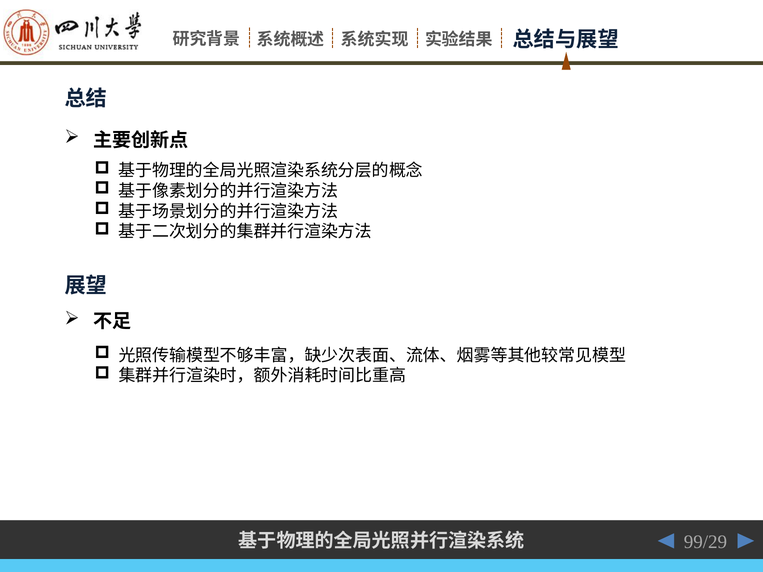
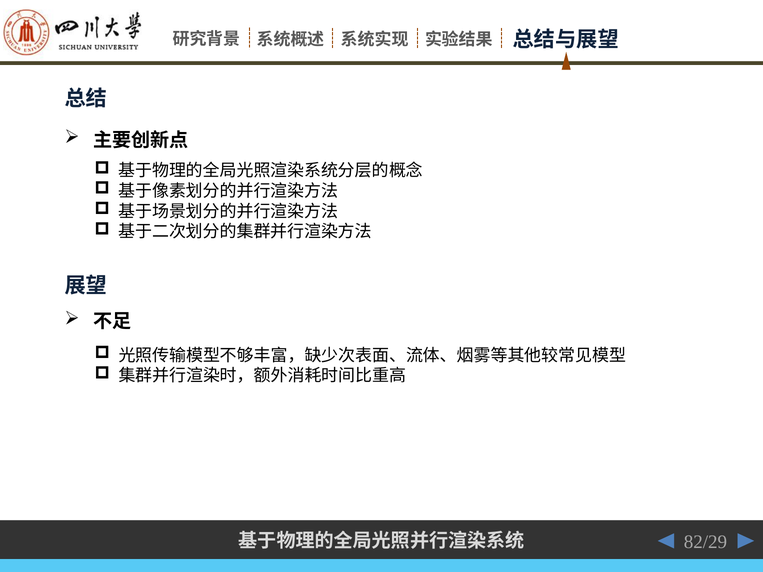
99/29: 99/29 -> 82/29 (705, 542)
